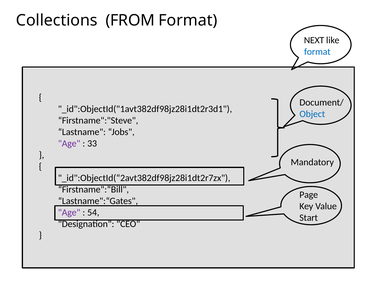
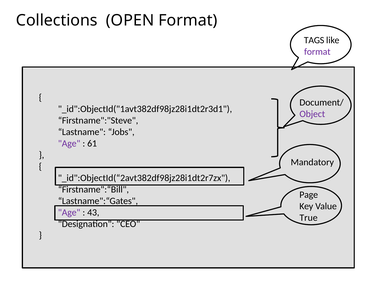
FROM: FROM -> OPEN (130, 20)
NEXT: NEXT -> TAGS (314, 40)
format colour: blue -> purple (317, 52)
Object colour: blue -> purple (312, 114)
33: 33 -> 61 (92, 144)
54: 54 -> 43 (93, 213)
Start: Start -> True (309, 218)
